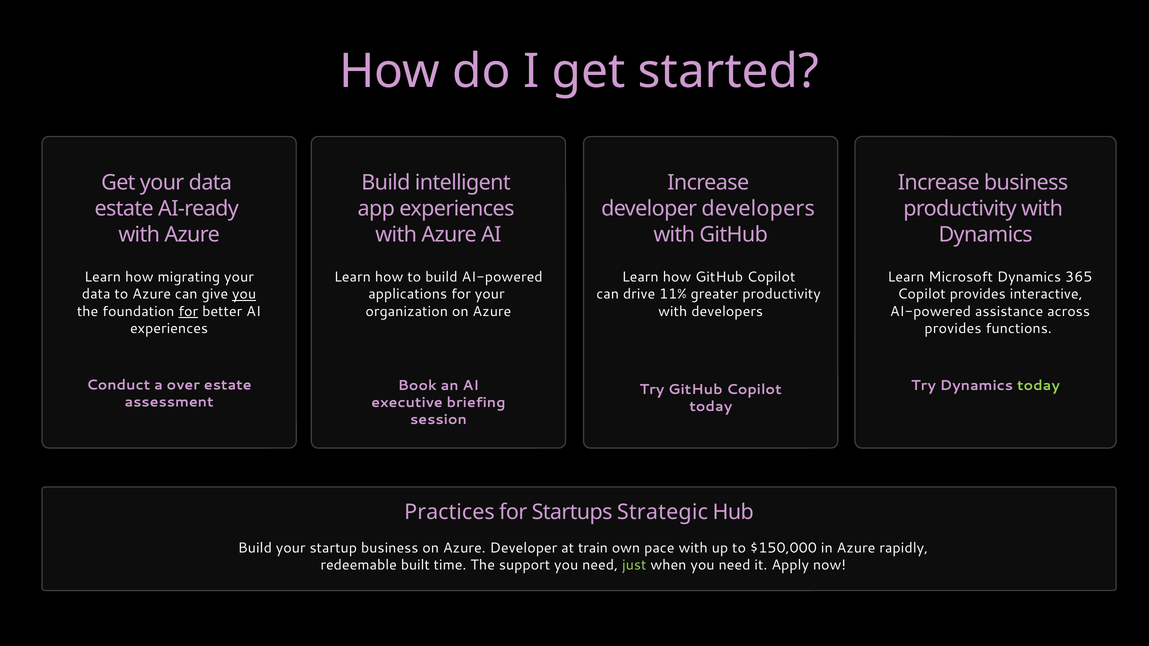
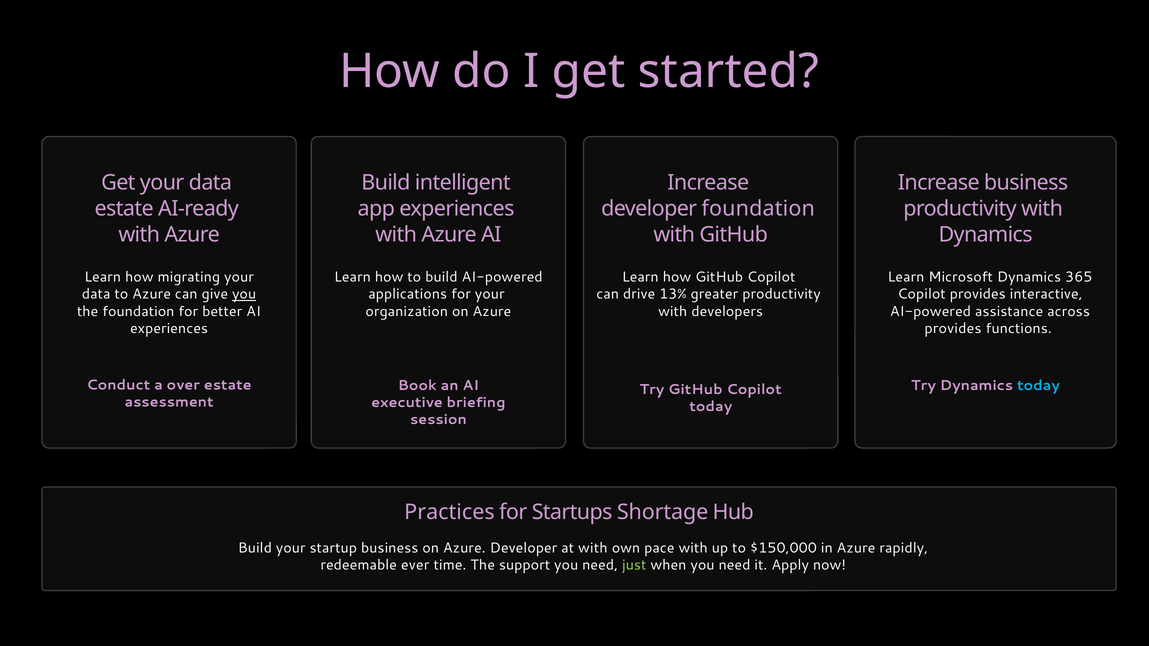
developer developers: developers -> foundation (758, 209)
11%: 11% -> 13% (673, 294)
for underline: present -> none (188, 312)
today colour: light green -> light blue (1038, 385)
Strategic: Strategic -> Shortage (663, 512)
at train: train -> with (593, 548)
built: built -> ever (415, 565)
